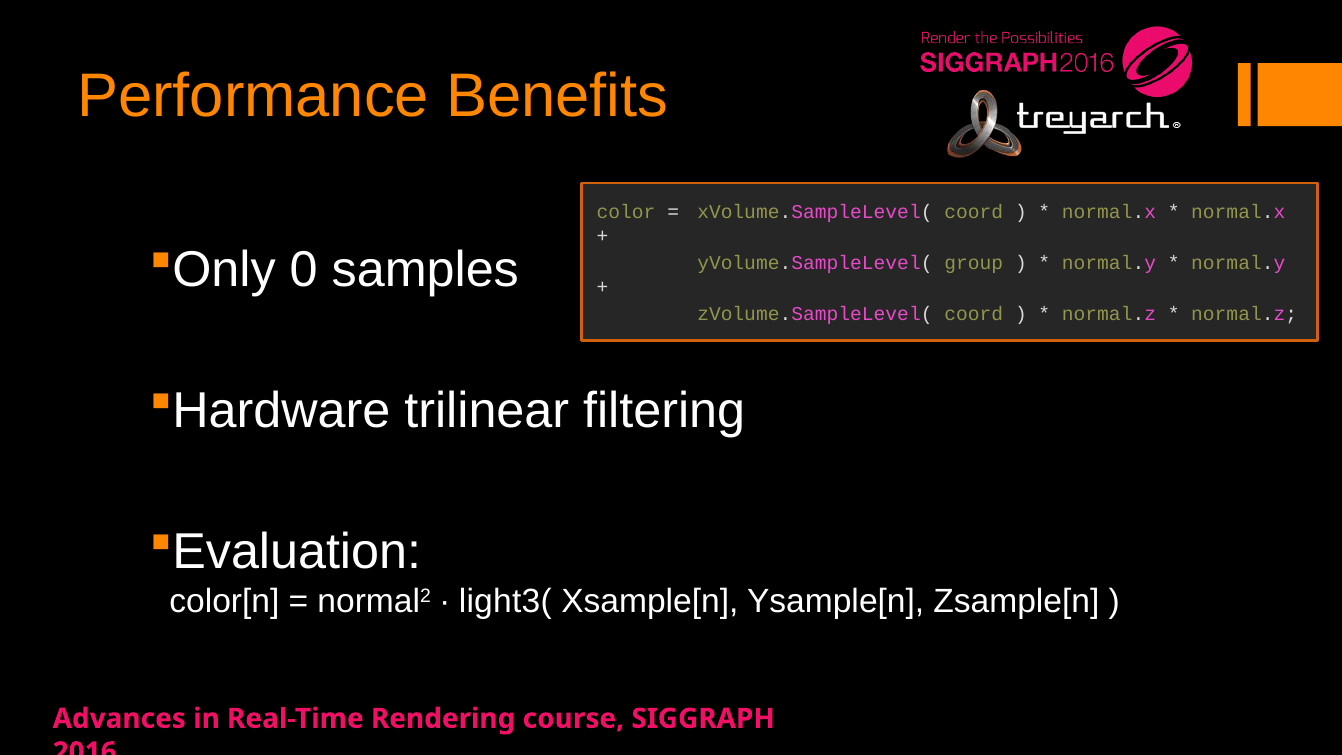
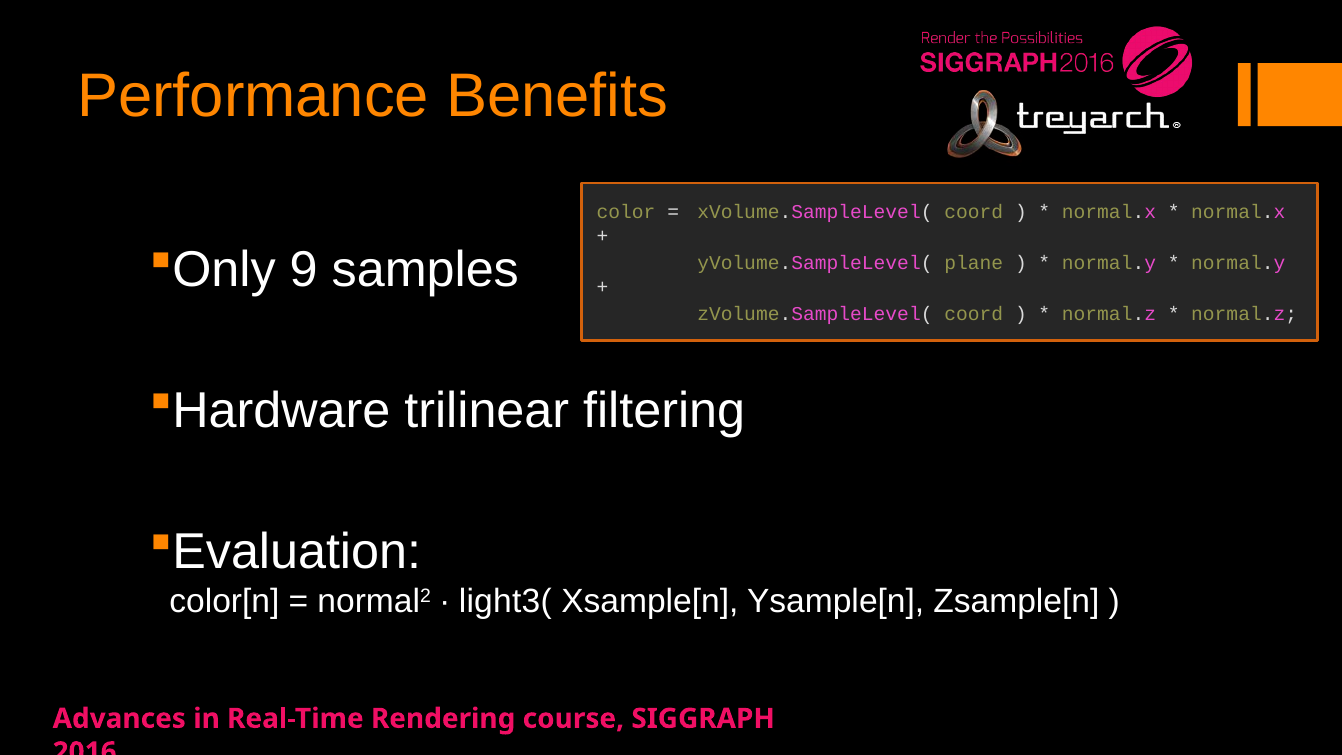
0: 0 -> 9 (304, 270)
group: group -> plane (974, 263)
